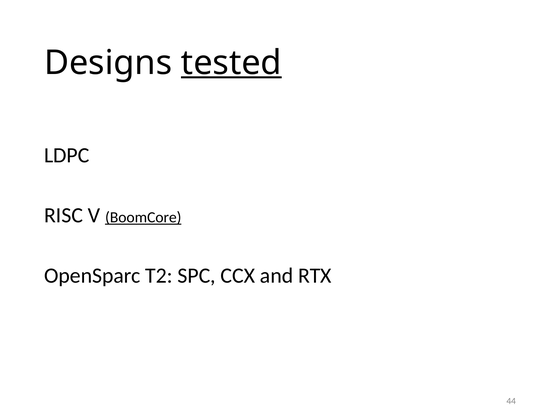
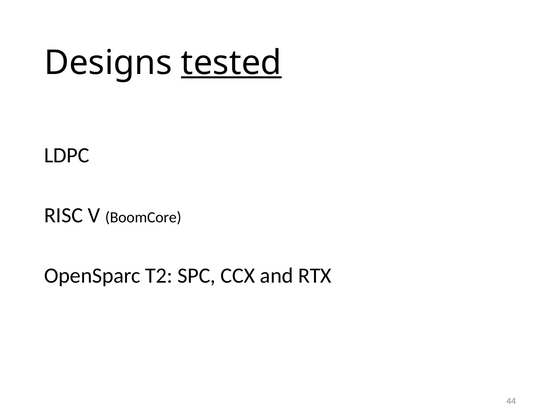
BoomCore underline: present -> none (143, 217)
